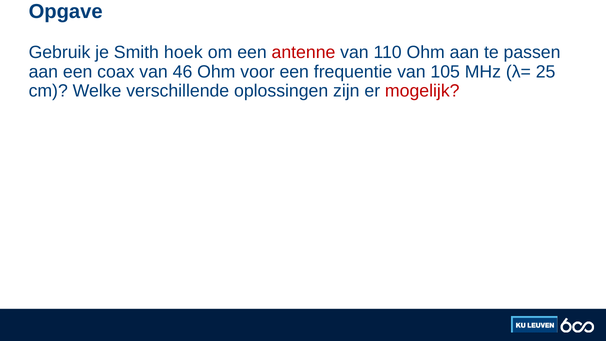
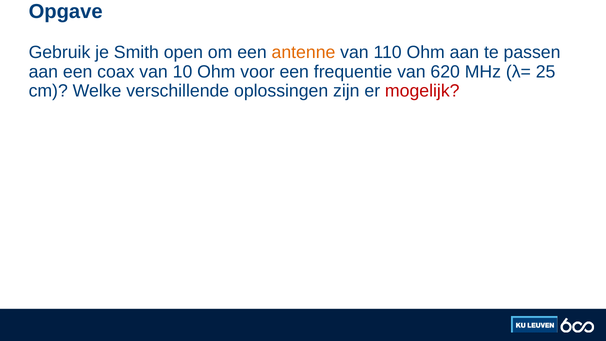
hoek: hoek -> open (183, 53)
antenne colour: red -> orange (303, 53)
46: 46 -> 10 (183, 72)
105: 105 -> 620 (445, 72)
